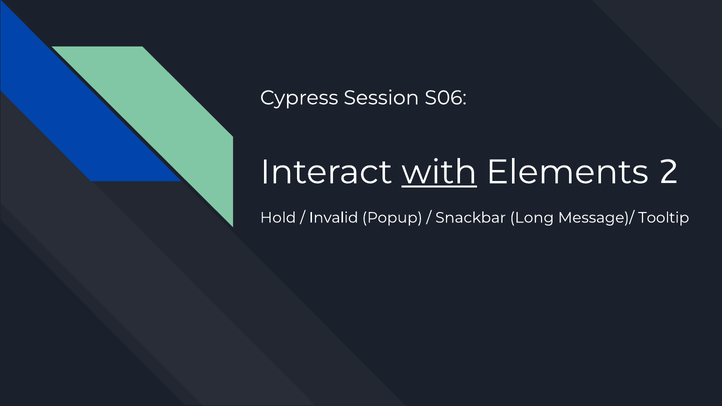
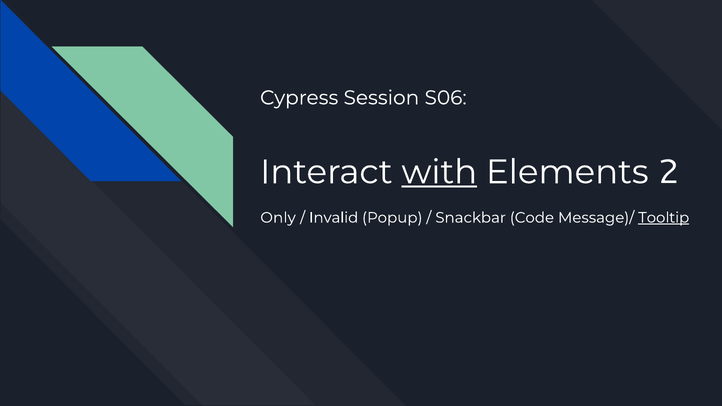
Hold: Hold -> Only (278, 218)
Long: Long -> Code (532, 218)
Tooltip underline: none -> present (664, 218)
